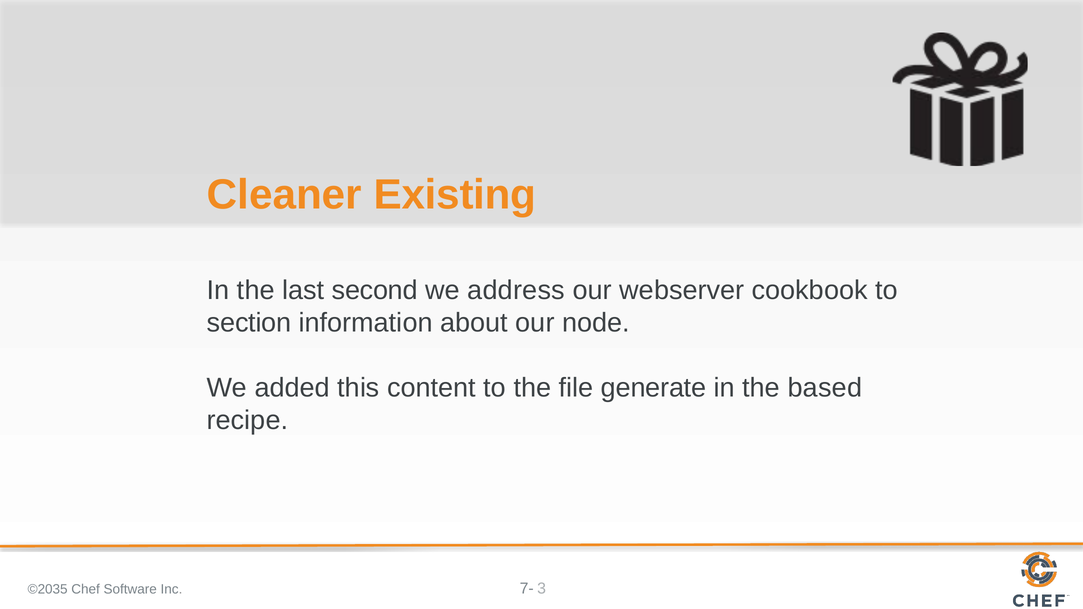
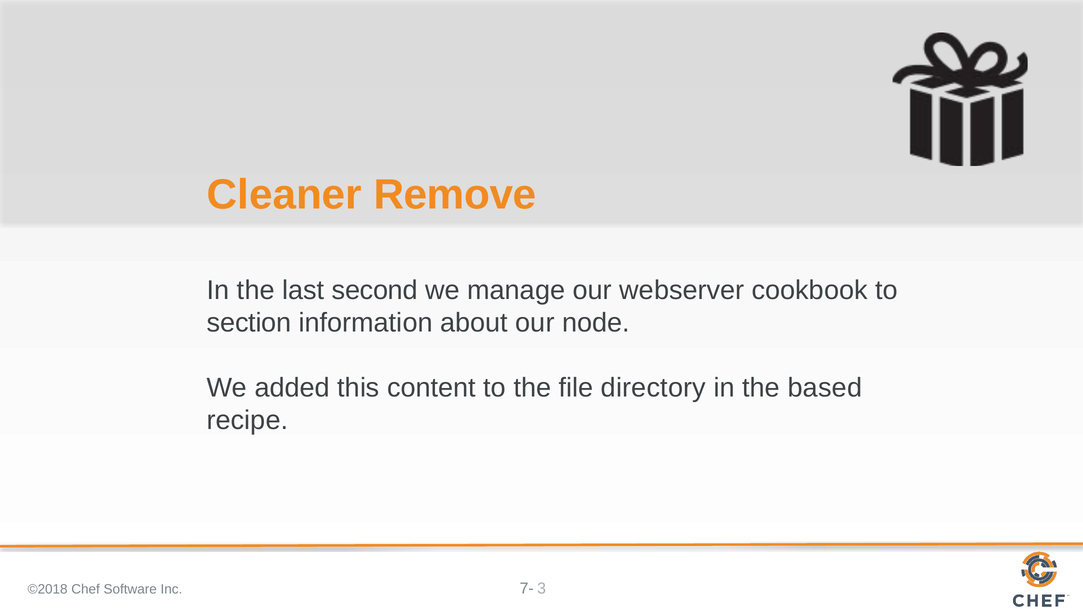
Existing: Existing -> Remove (455, 195)
address: address -> manage (516, 290)
generate: generate -> directory (653, 388)
©2035: ©2035 -> ©2018 (48, 589)
